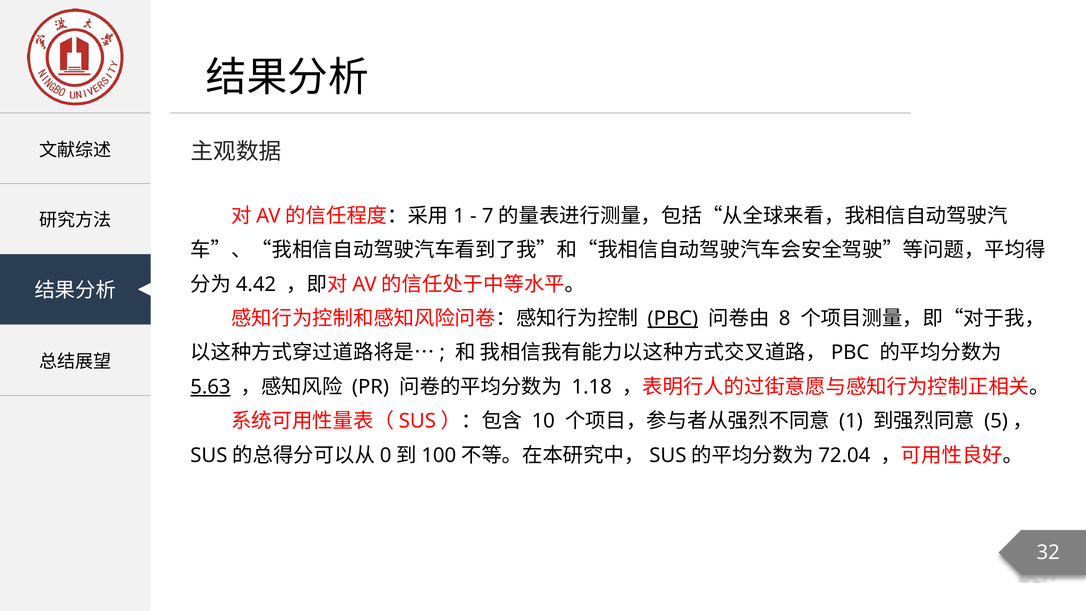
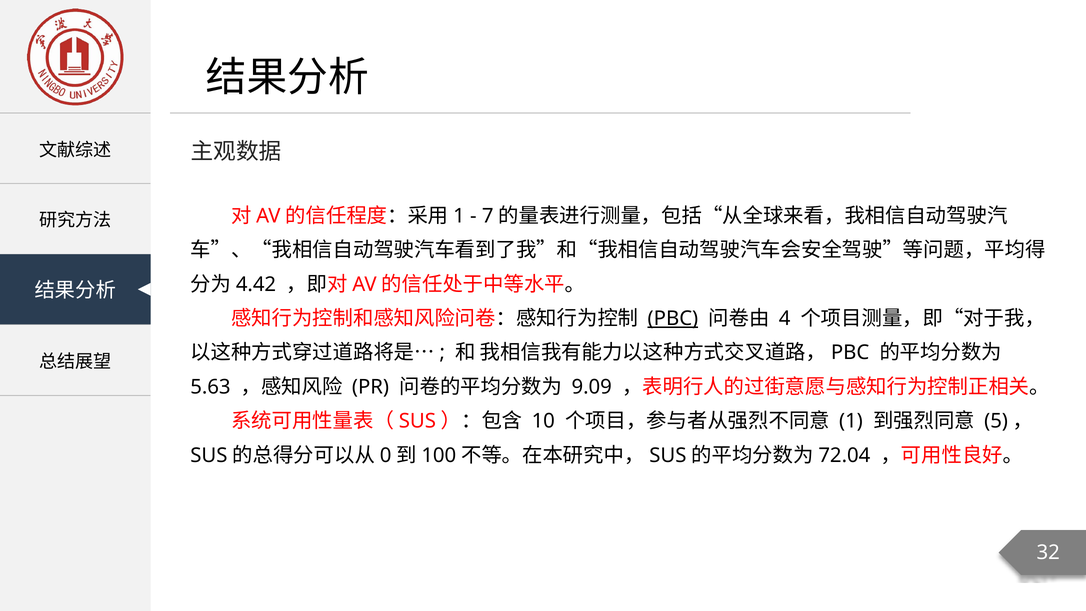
8: 8 -> 4 (785, 318)
5.63 underline: present -> none (210, 387)
1.18: 1.18 -> 9.09 (592, 387)
